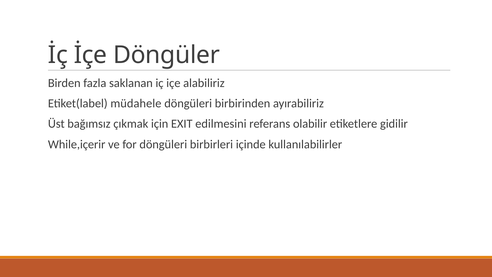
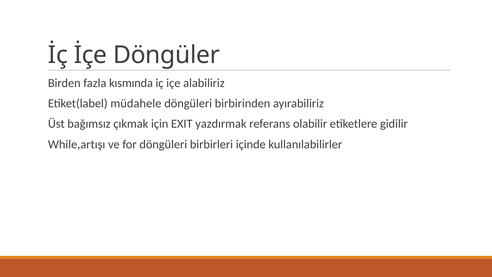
saklanan: saklanan -> kısmında (131, 83)
edilmesini: edilmesini -> yazdırmak (221, 124)
While,içerir: While,içerir -> While,artışı (77, 144)
